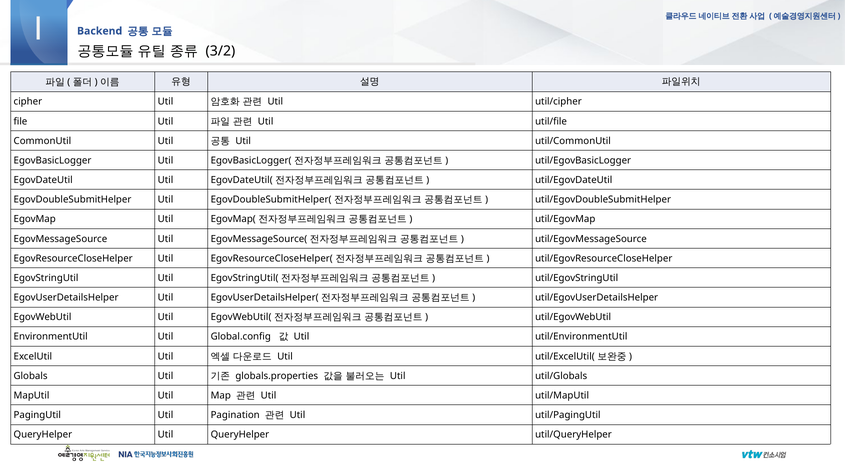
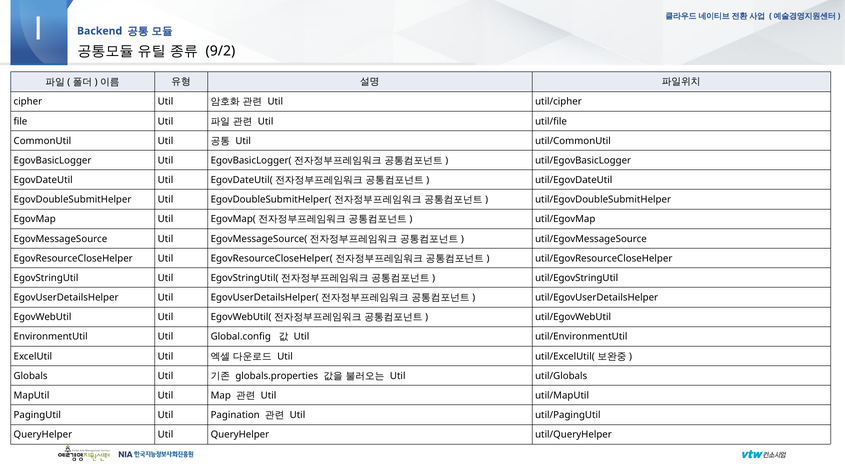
3/2: 3/2 -> 9/2 (220, 51)
